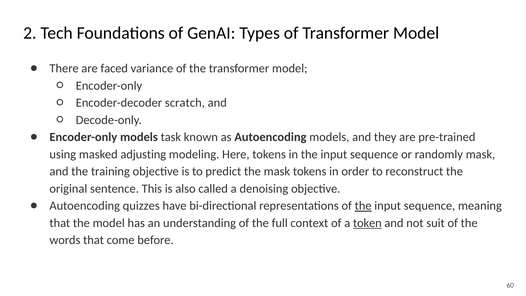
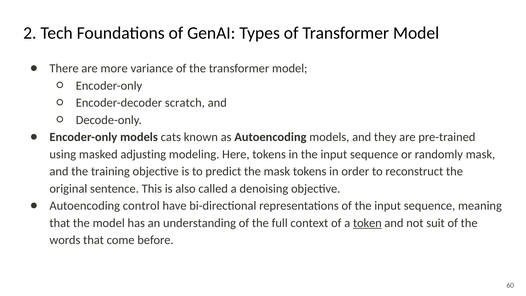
faced: faced -> more (114, 68)
task: task -> cats (171, 137)
quizzes: quizzes -> control (141, 206)
the underline: present -> none (363, 206)
